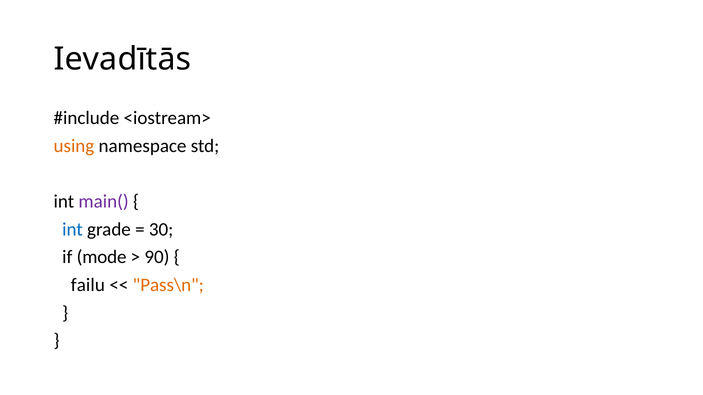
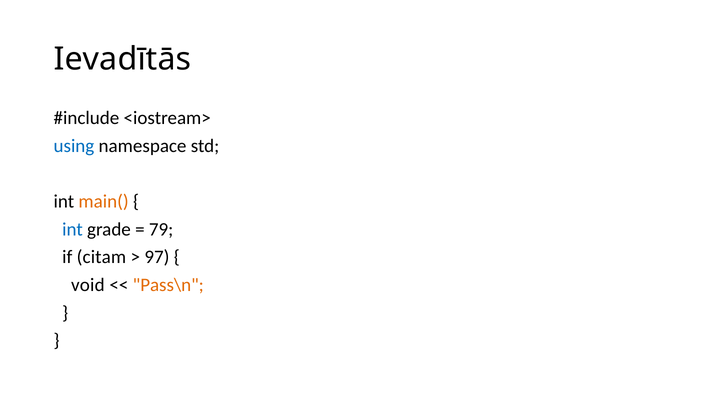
using colour: orange -> blue (74, 146)
main( colour: purple -> orange (104, 202)
30: 30 -> 79 (161, 230)
mode: mode -> citam (101, 257)
90: 90 -> 97 (157, 257)
failu: failu -> void (88, 285)
